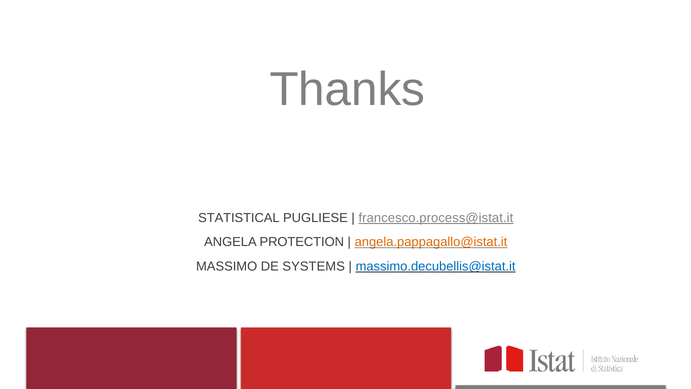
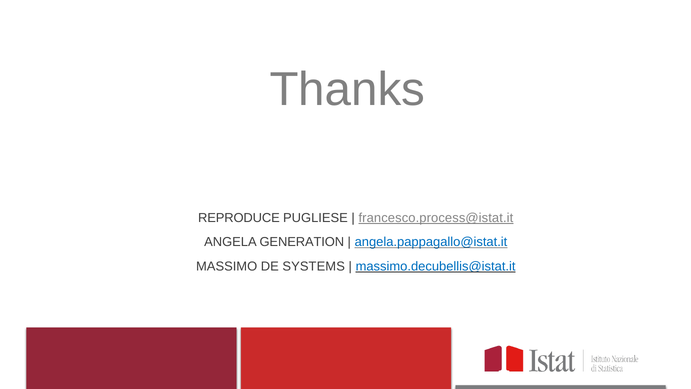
STATISTICAL: STATISTICAL -> REPRODUCE (239, 218)
PROTECTION: PROTECTION -> GENERATION (302, 242)
angela.pappagallo@istat.it colour: orange -> blue (431, 242)
